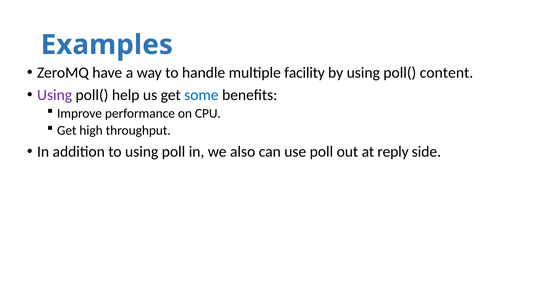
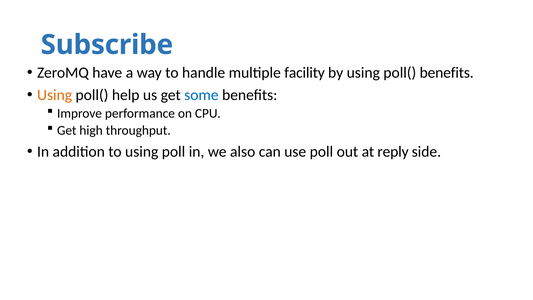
Examples: Examples -> Subscribe (107, 45)
poll( content: content -> benefits (447, 73)
Using colour: purple -> orange (55, 95)
